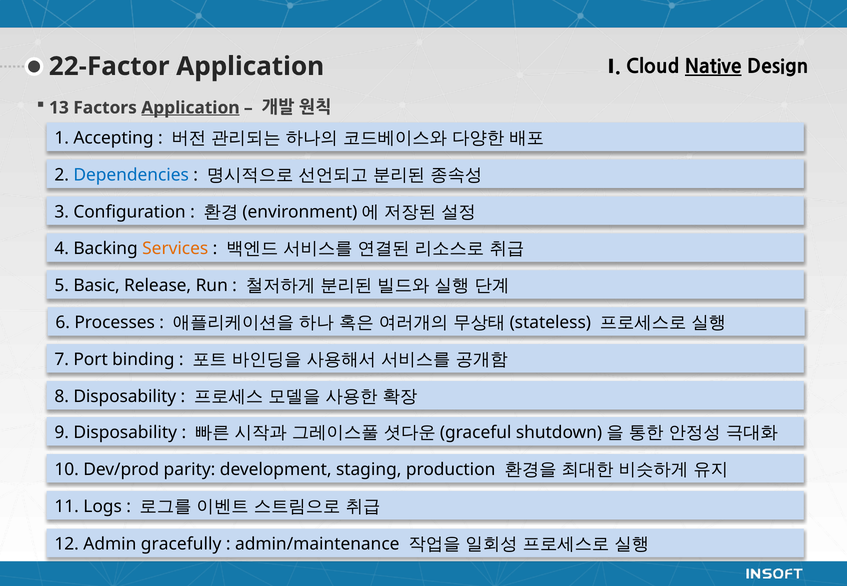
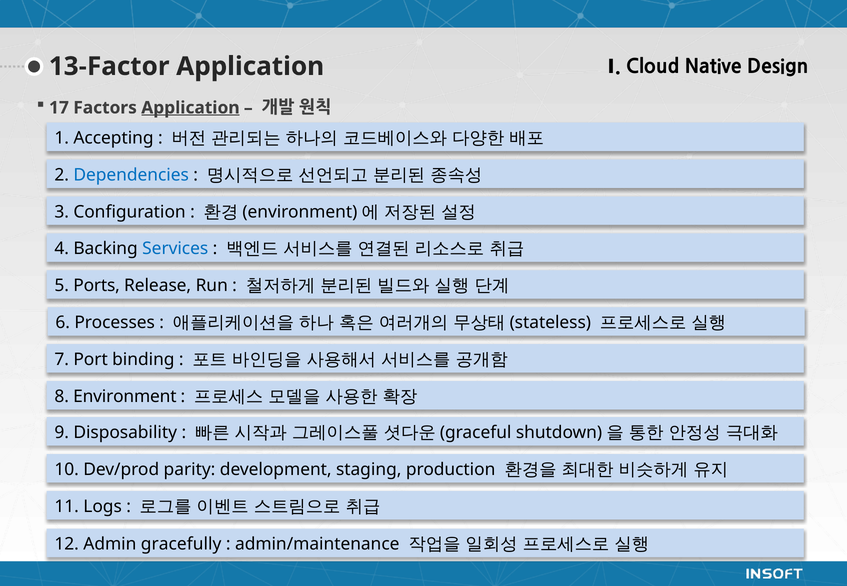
Native underline: present -> none (713, 67)
22-Factor: 22-Factor -> 13-Factor (109, 66)
13: 13 -> 17 (59, 108)
Services colour: orange -> blue (175, 249)
Basic: Basic -> Ports (97, 286)
8 Disposability: Disposability -> Environment (125, 397)
